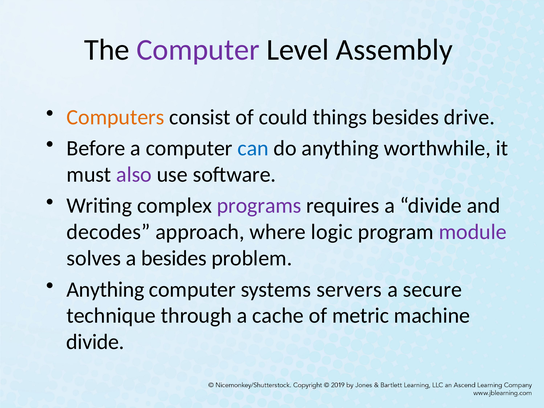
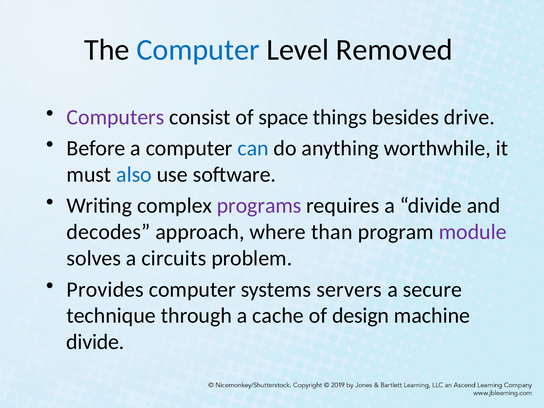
Computer colour: purple -> blue (198, 50)
Assembly: Assembly -> Removed (394, 50)
Computers colour: orange -> purple (115, 117)
could: could -> space (283, 117)
also colour: purple -> blue (134, 175)
logic: logic -> than (332, 232)
a besides: besides -> circuits (174, 258)
Anything: Anything -> Provides (105, 289)
metric: metric -> design (361, 316)
